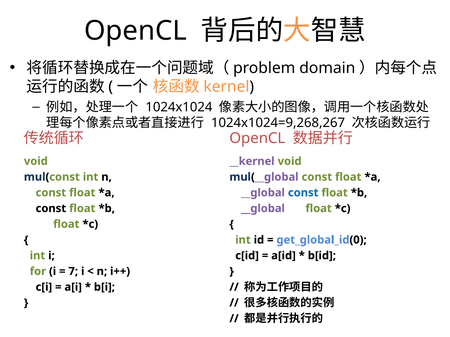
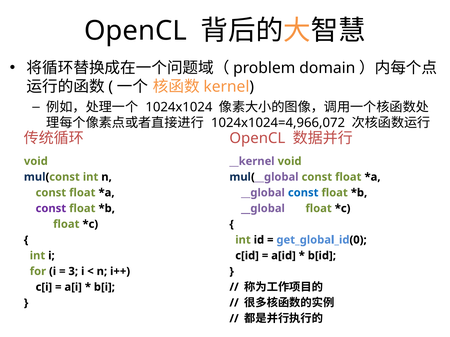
1024x1024=9,268,267: 1024x1024=9,268,267 -> 1024x1024=4,966,072 (278, 123)
const colour: black -> purple (51, 209)
7: 7 -> 3 (73, 272)
